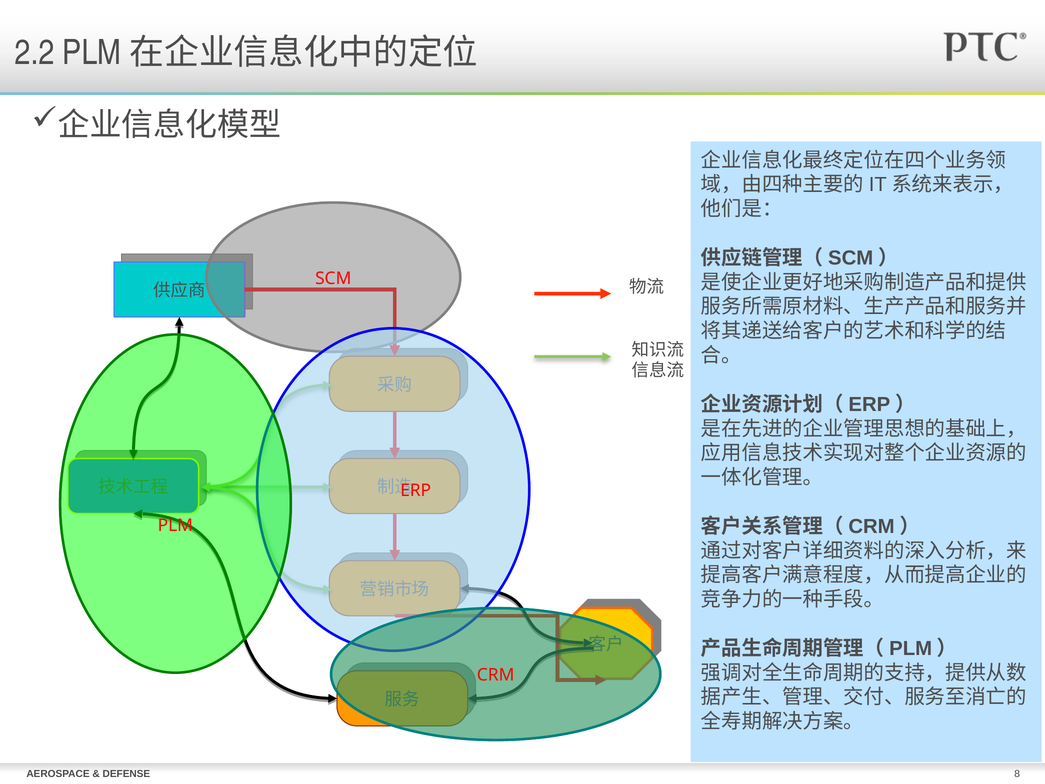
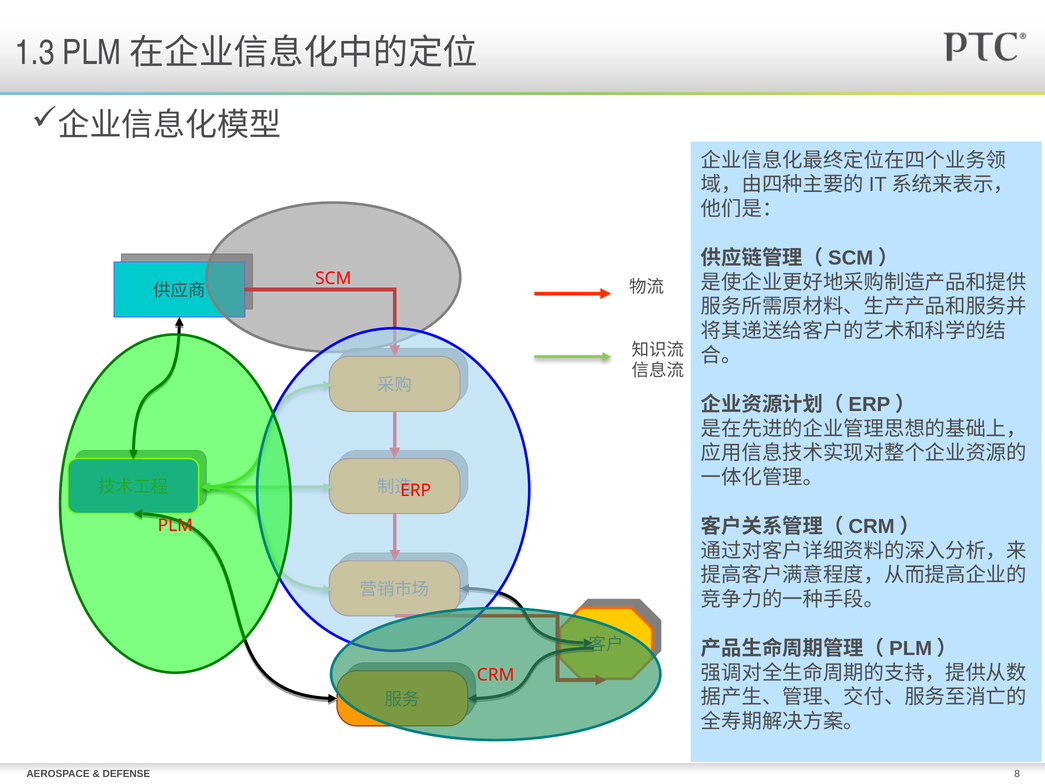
2.2: 2.2 -> 1.3 (35, 53)
